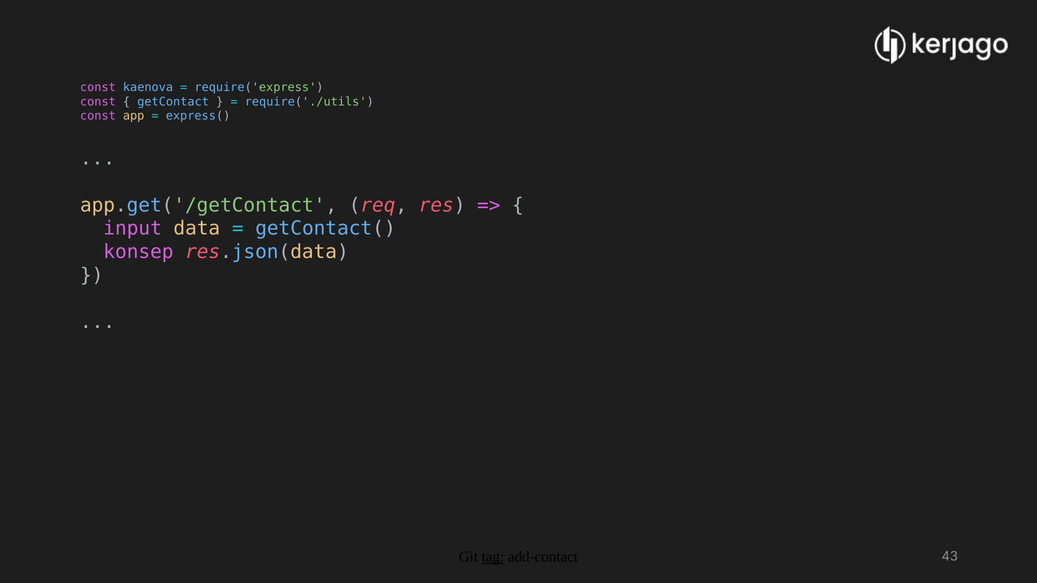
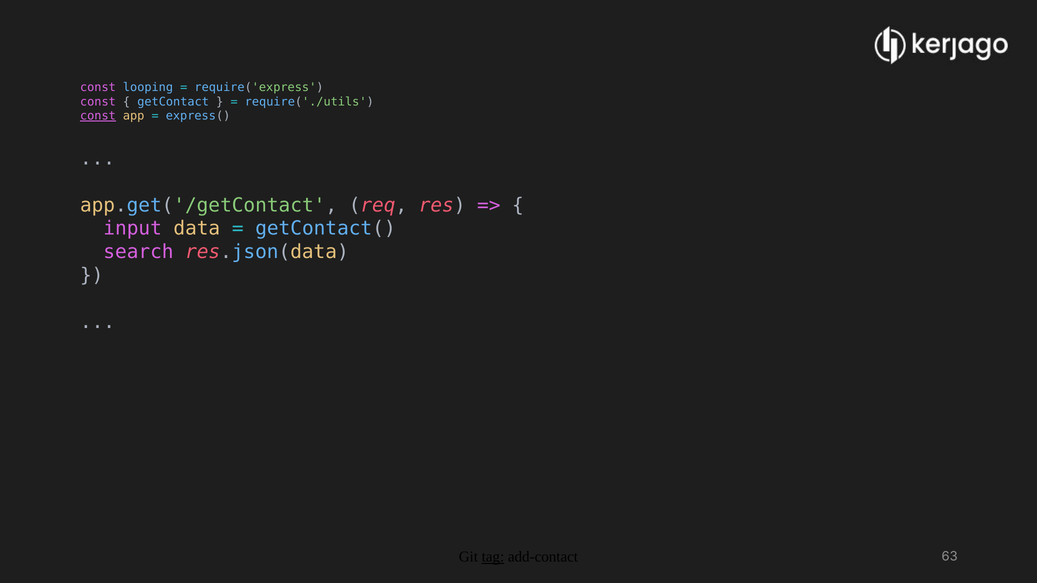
kaenova: kaenova -> looping (148, 87)
const underline: none -> present (98, 116)
konsep: konsep -> search (138, 252)
43: 43 -> 63 (950, 557)
